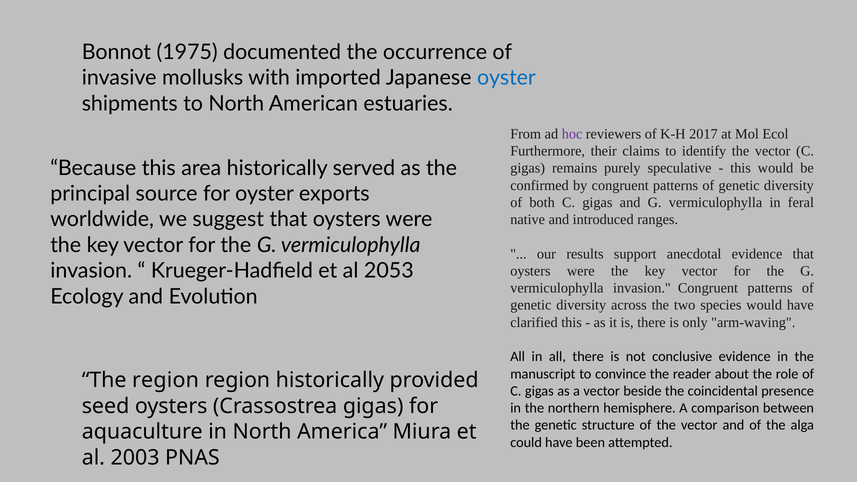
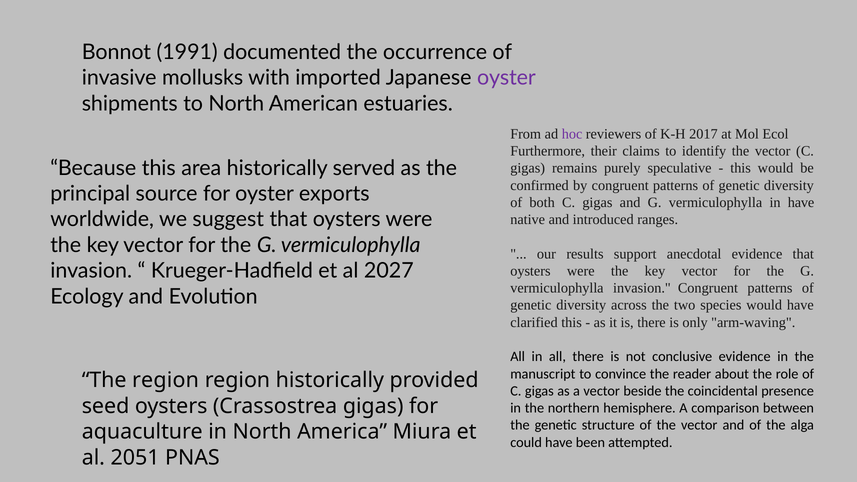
1975: 1975 -> 1991 (187, 52)
oyster colour: blue -> purple (506, 78)
in feral: feral -> have (801, 202)
2053: 2053 -> 2027 (389, 271)
2003: 2003 -> 2051 (135, 458)
